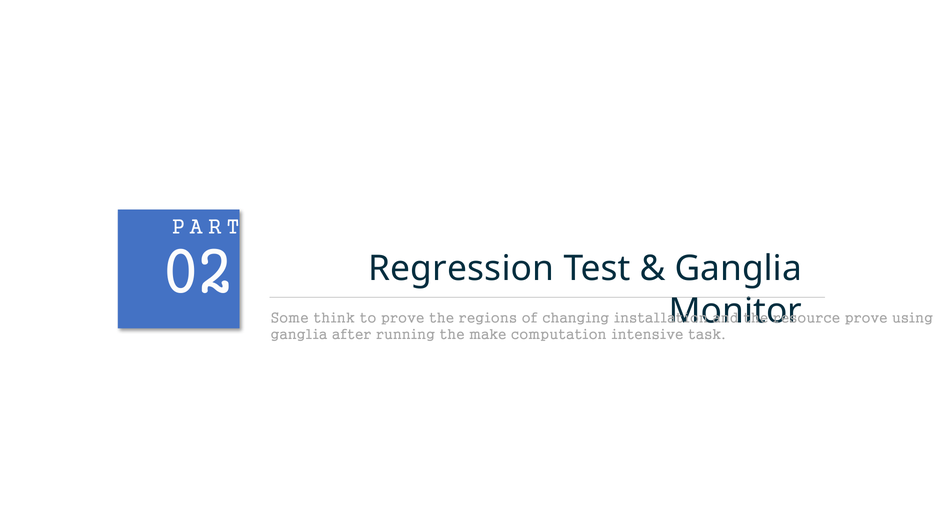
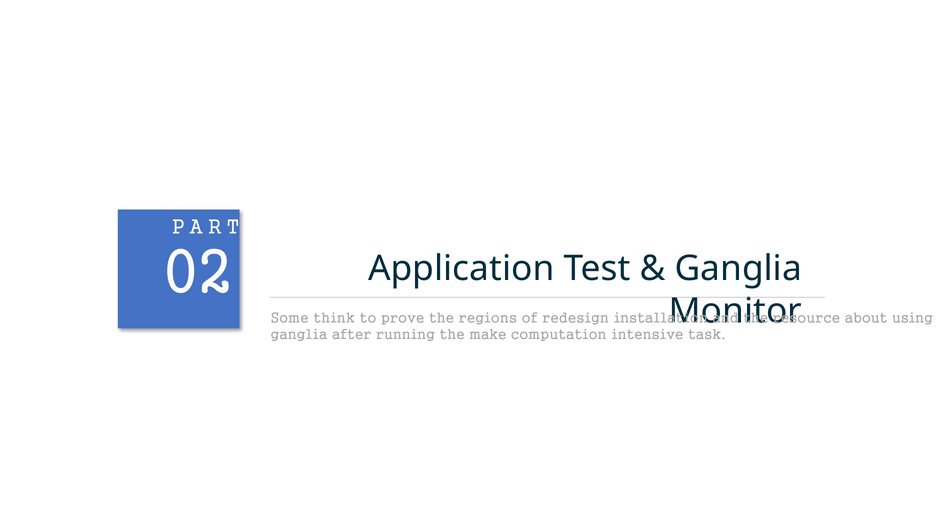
Regression: Regression -> Application (461, 269)
changing: changing -> redesign (576, 318)
prove: prove -> about (866, 318)
